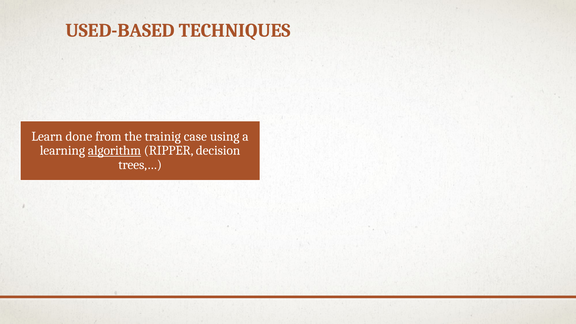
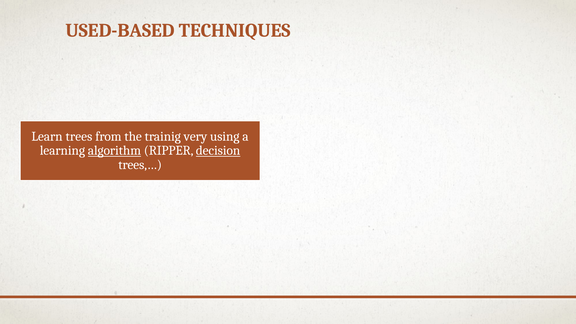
done: done -> trees (79, 136)
case: case -> very (195, 136)
decision underline: none -> present (218, 151)
